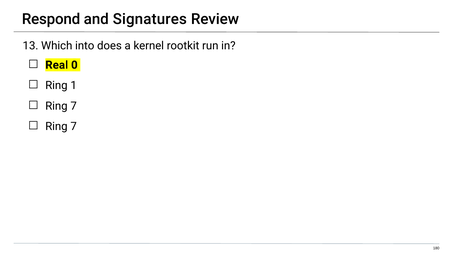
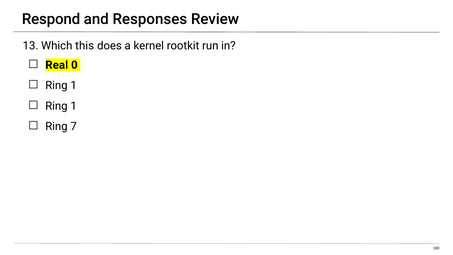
Signatures: Signatures -> Responses (150, 19)
into: into -> this (85, 46)
7: 7 -> 1 (74, 106)
